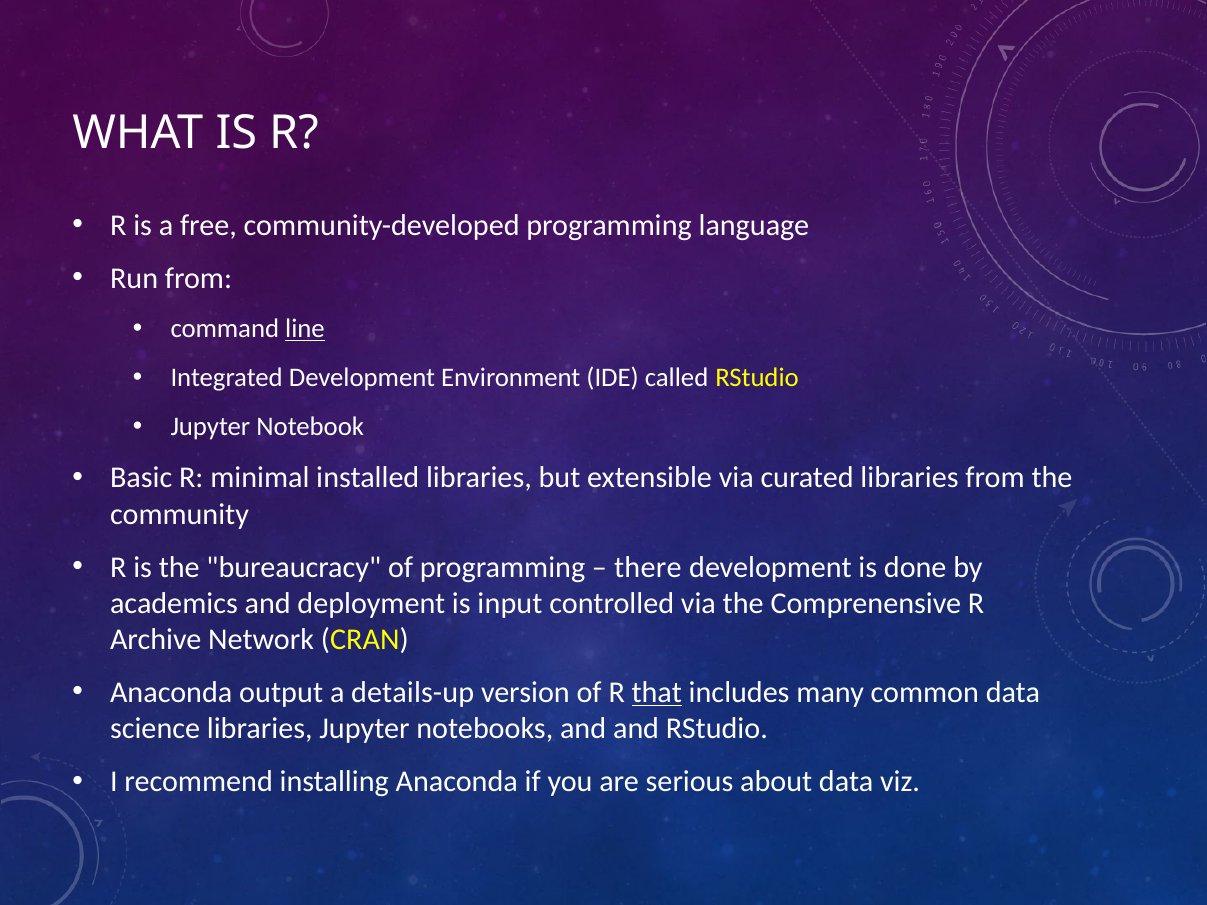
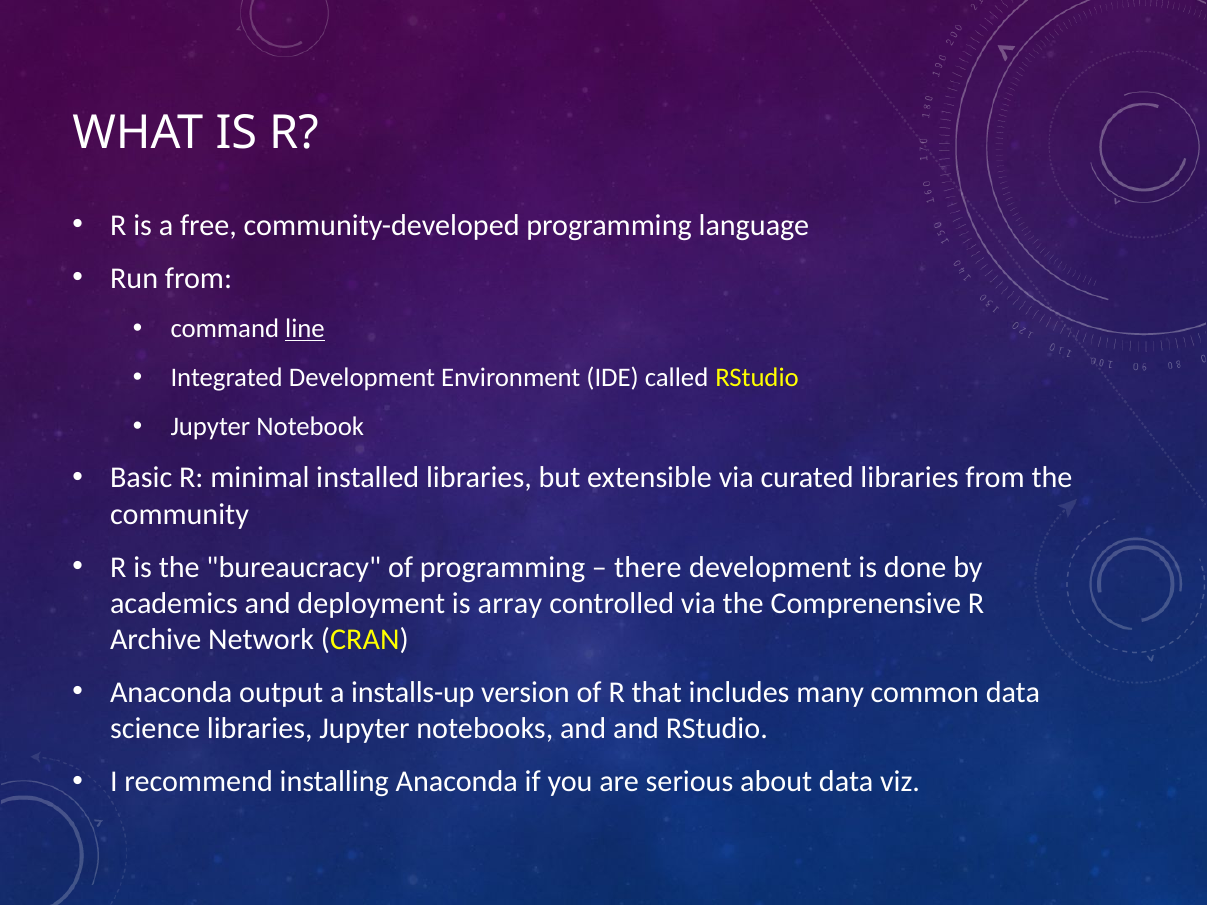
input: input -> array (510, 604)
details-up: details-up -> installs-up (413, 693)
that underline: present -> none (657, 693)
